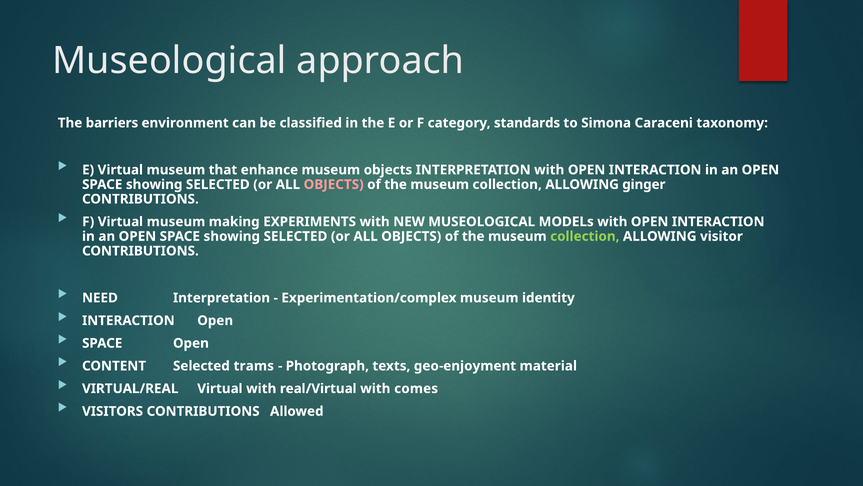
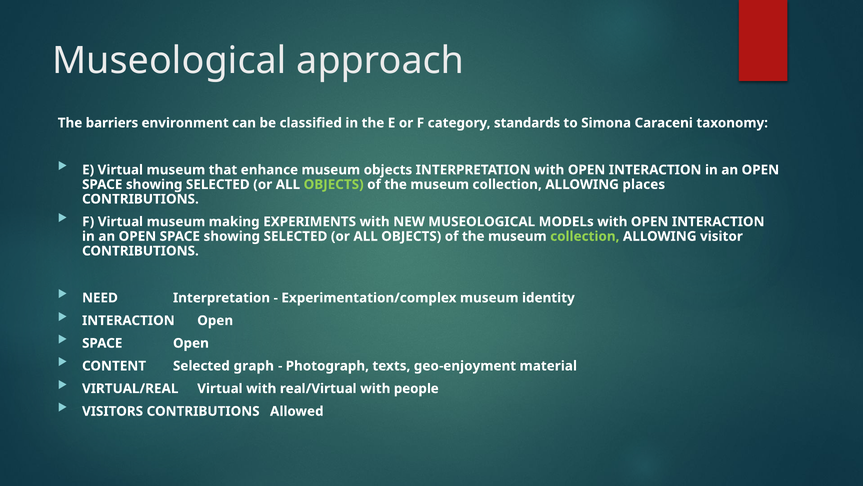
OBJECTS colour: pink -> light green (334, 184)
ginger: ginger -> places (644, 184)
trams: trams -> graph (254, 366)
comes: comes -> people (416, 388)
